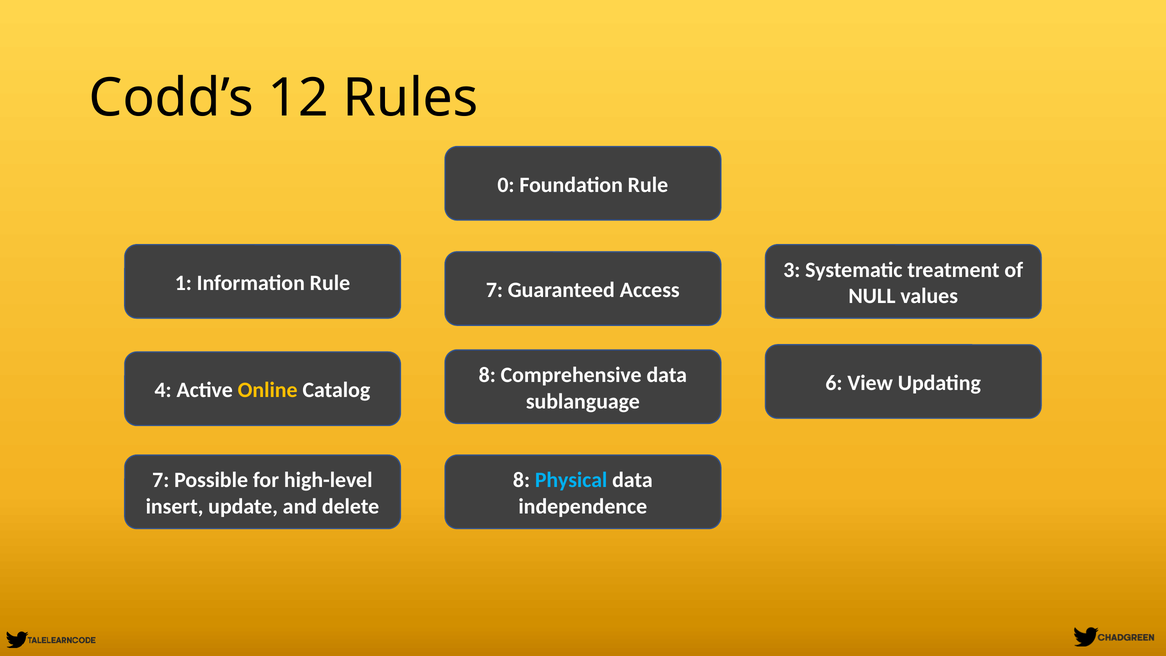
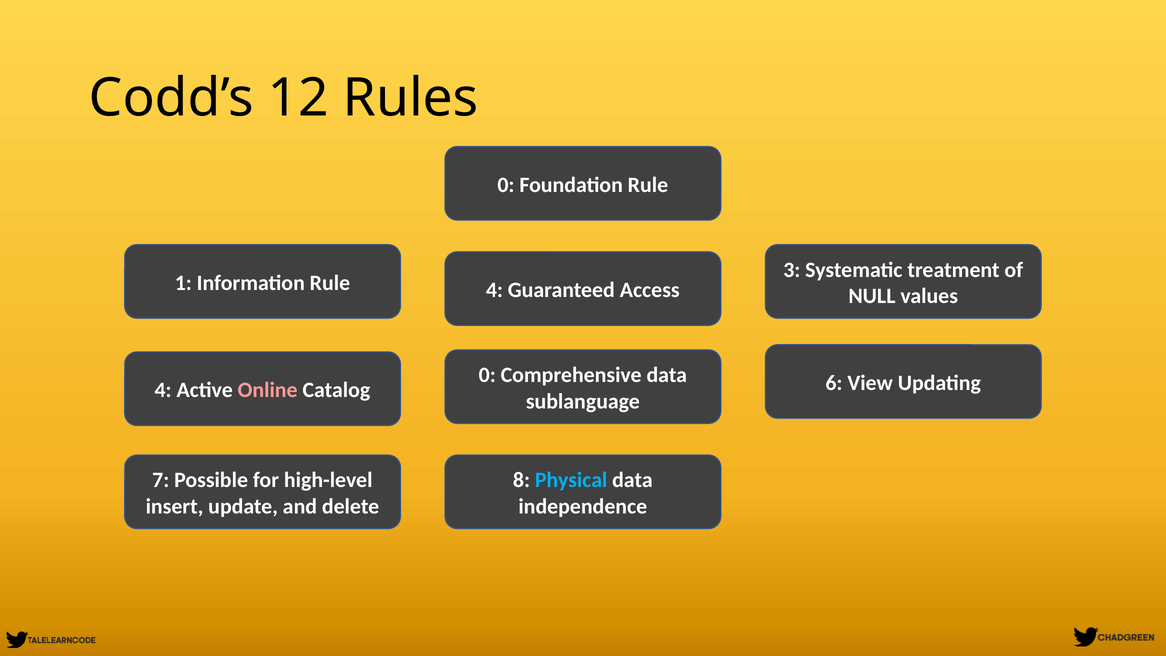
Rule 7: 7 -> 4 (494, 290)
8: 8 -> 0 (487, 375)
Online colour: yellow -> pink (268, 390)
